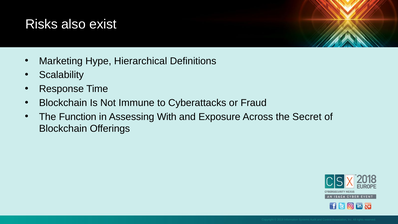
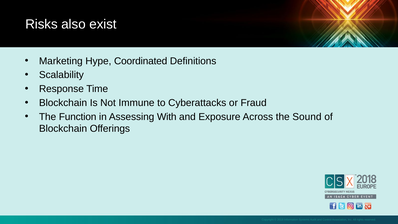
Hierarchical: Hierarchical -> Coordinated (141, 61)
Secret: Secret -> Sound (307, 117)
